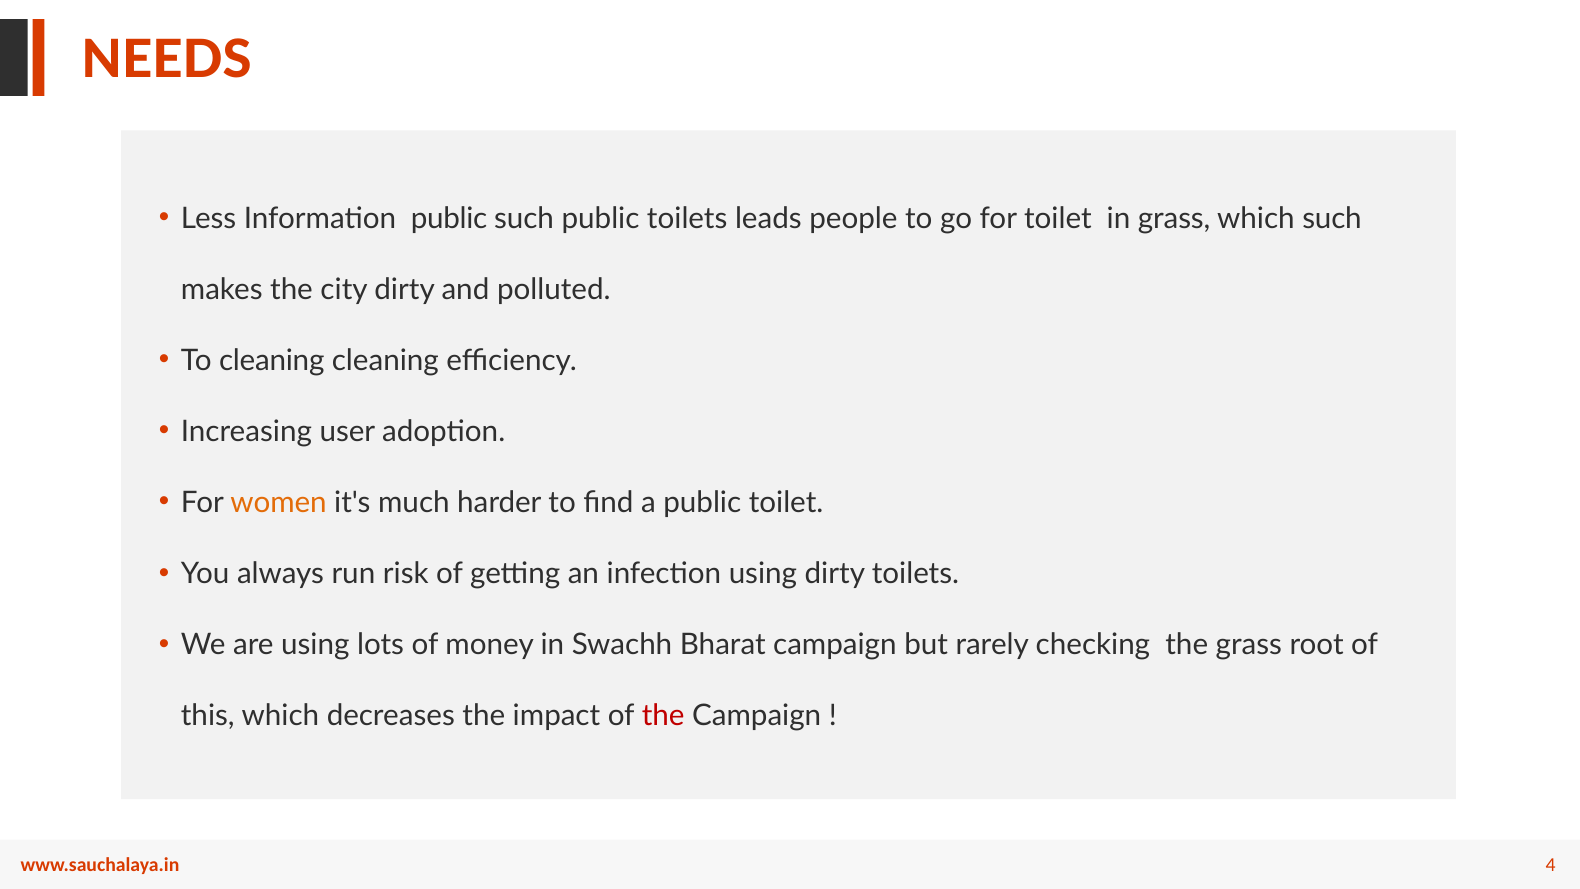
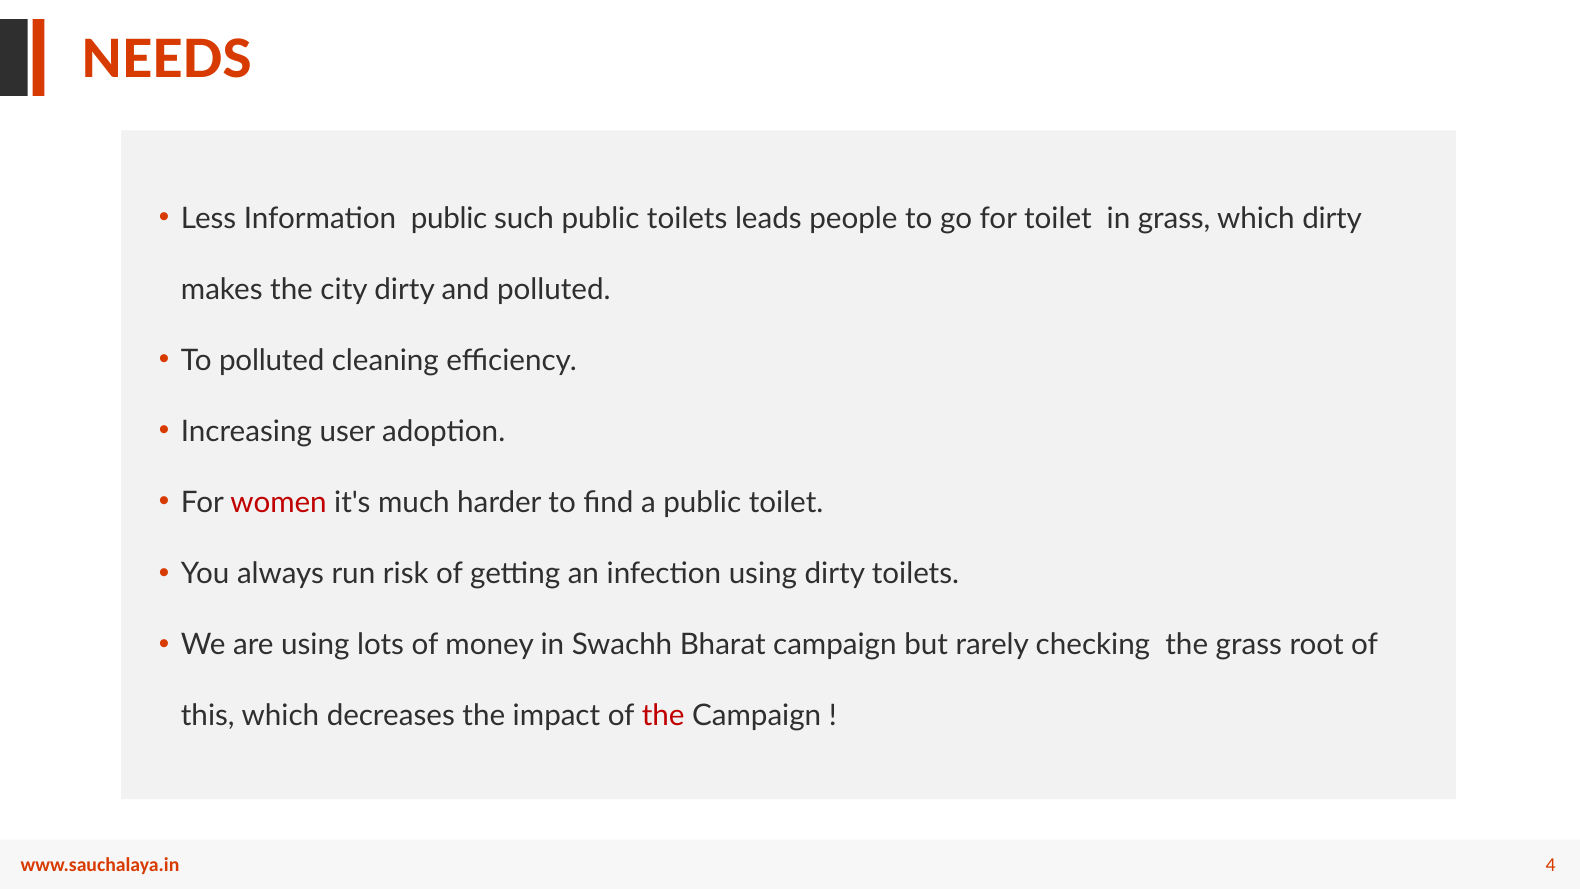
which such: such -> dirty (1332, 218)
To cleaning: cleaning -> polluted (272, 360)
women colour: orange -> red (279, 503)
